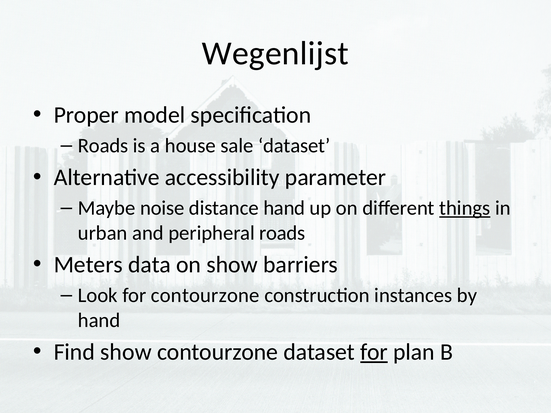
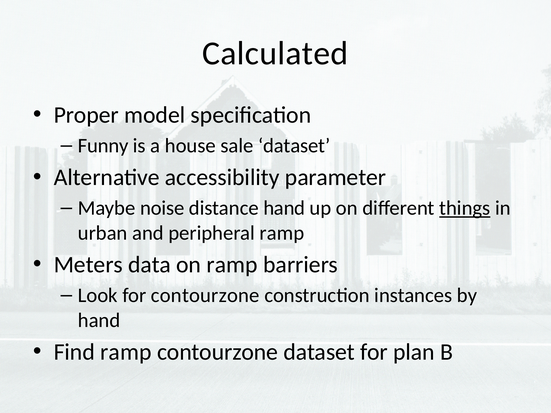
Wegenlijst: Wegenlijst -> Calculated (275, 53)
Roads: Roads -> Funny (103, 146)
peripheral roads: roads -> ramp (282, 233)
on show: show -> ramp (232, 265)
Find show: show -> ramp (126, 352)
for underline: present -> none (374, 352)
